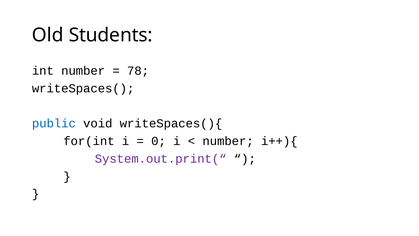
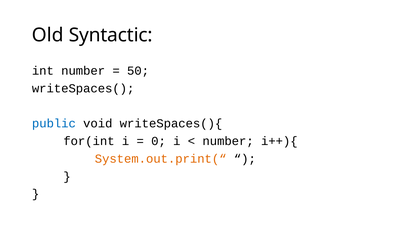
Students: Students -> Syntactic (111, 35)
78: 78 -> 50 (138, 71)
System.out.print(“ colour: purple -> orange (161, 159)
